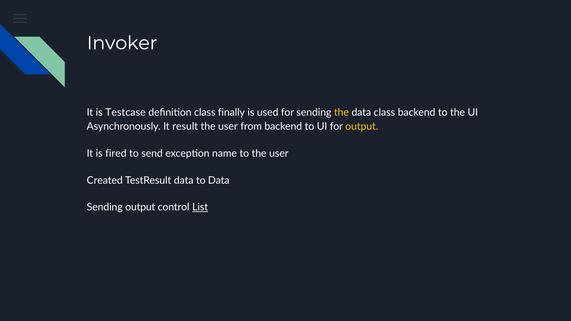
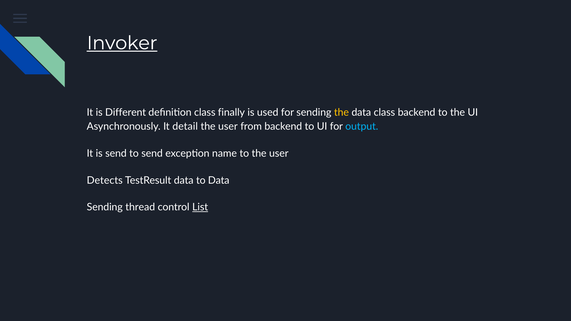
Invoker underline: none -> present (122, 43)
Testcase: Testcase -> Different (126, 112)
result: result -> detail (185, 127)
output colour: yellow -> light blue (362, 127)
is fired: fired -> send (116, 153)
Created: Created -> Detects (105, 180)
Sending output: output -> thread (140, 207)
